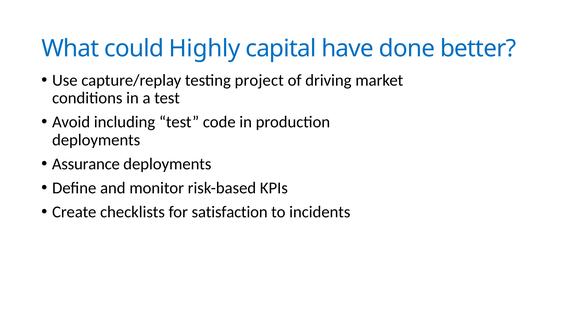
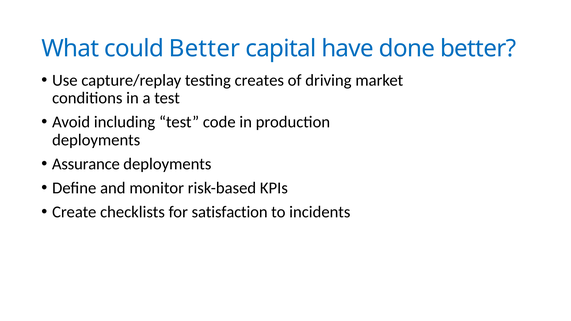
could Highly: Highly -> Better (205, 49)
project: project -> creates (259, 80)
